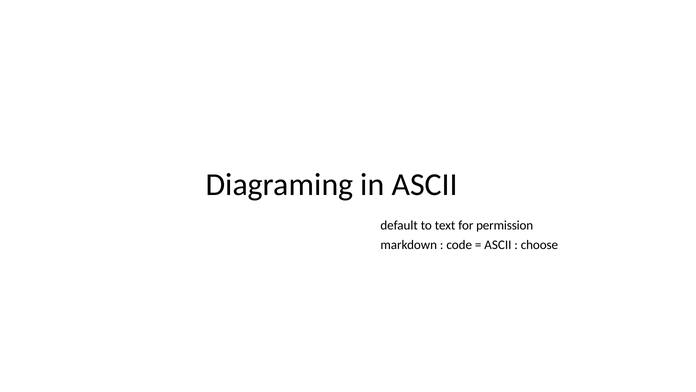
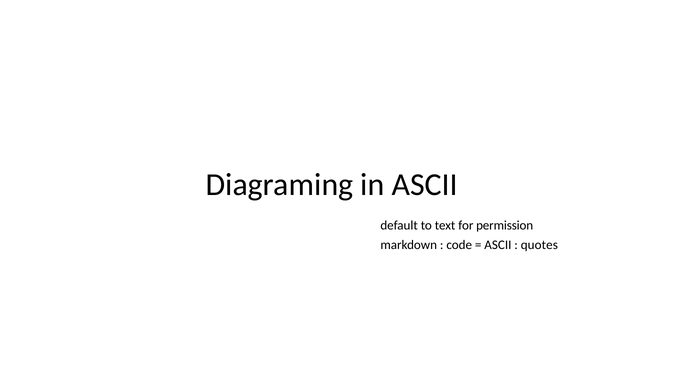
choose: choose -> quotes (539, 245)
